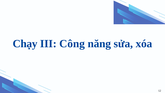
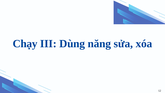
Công: Công -> Dùng (72, 44)
